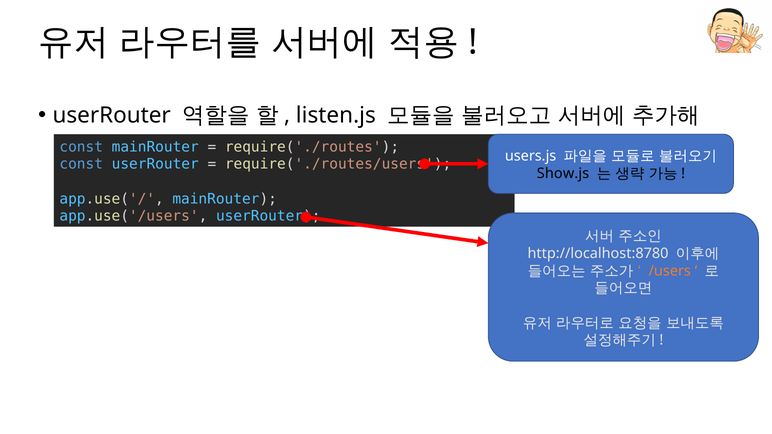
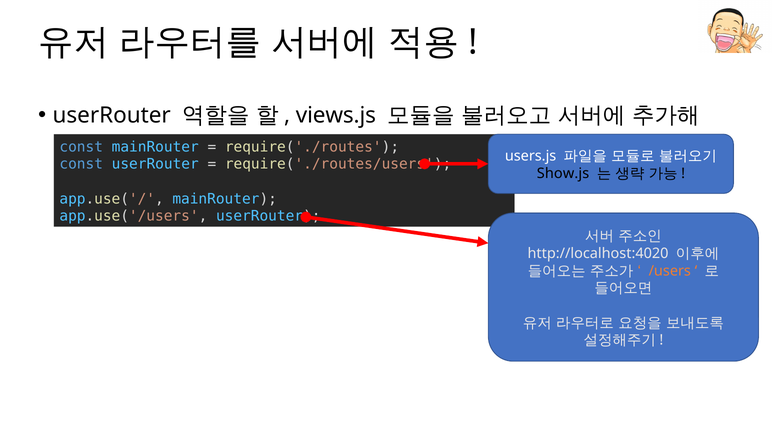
listen.js: listen.js -> views.js (336, 116)
http://localhost:8780: http://localhost:8780 -> http://localhost:4020 (598, 254)
